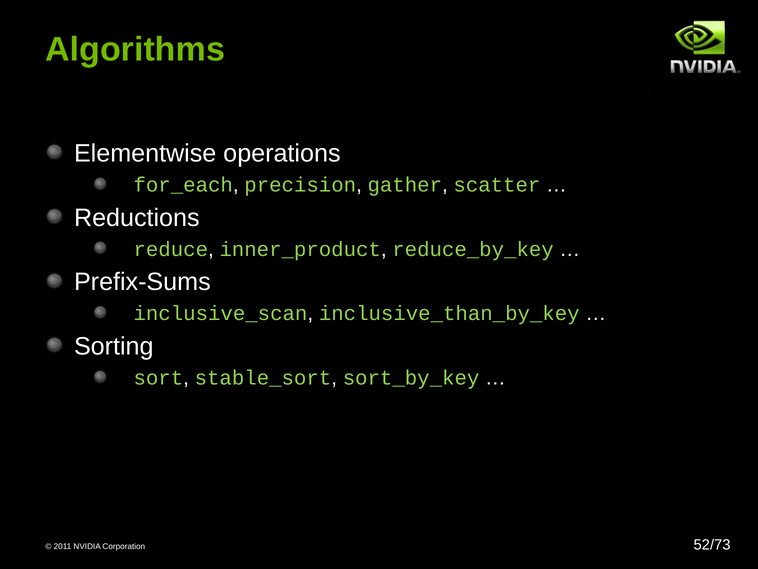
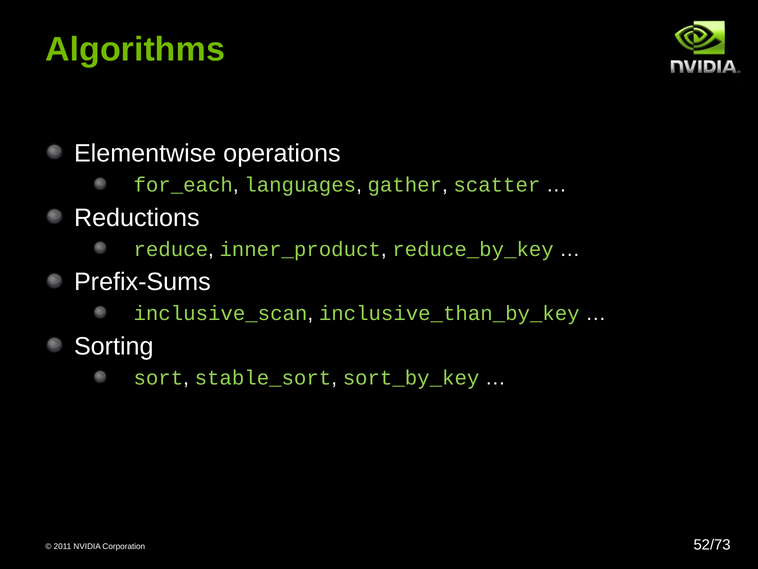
precision: precision -> languages (300, 185)
